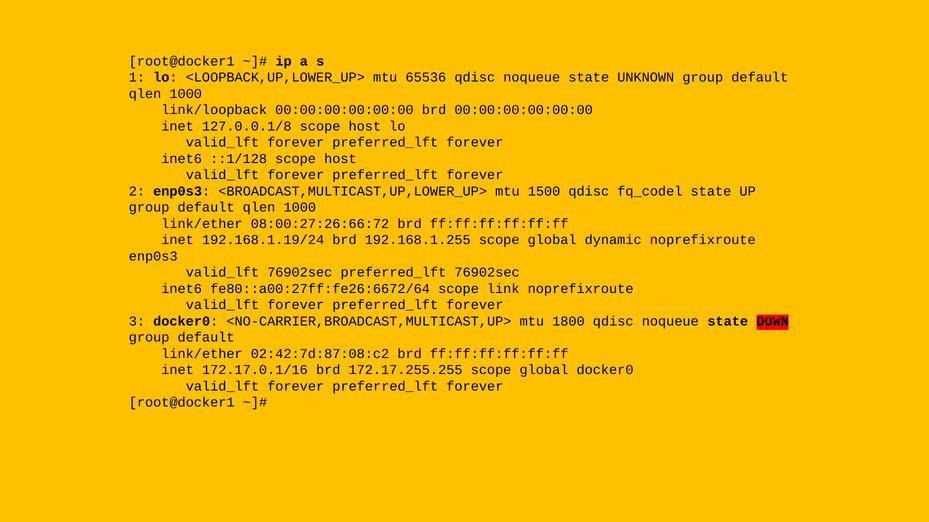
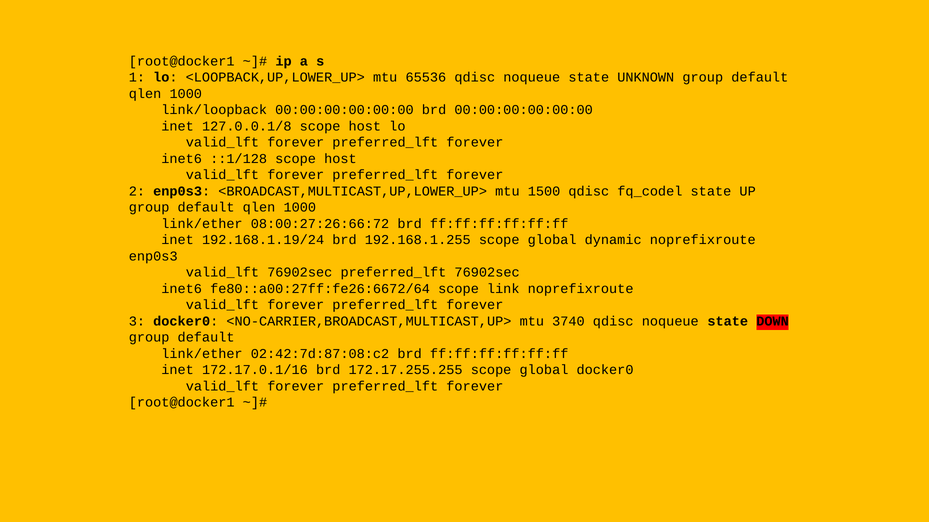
1800: 1800 -> 3740 (568, 322)
